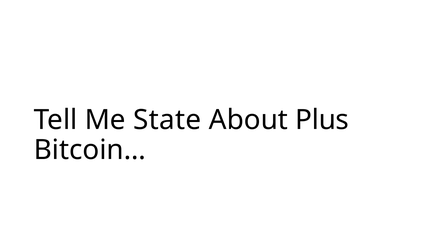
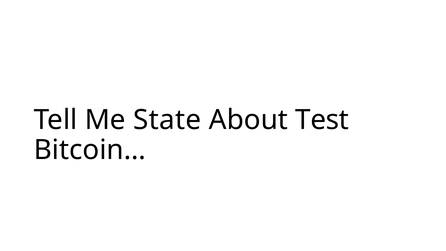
Plus: Plus -> Test (322, 120)
